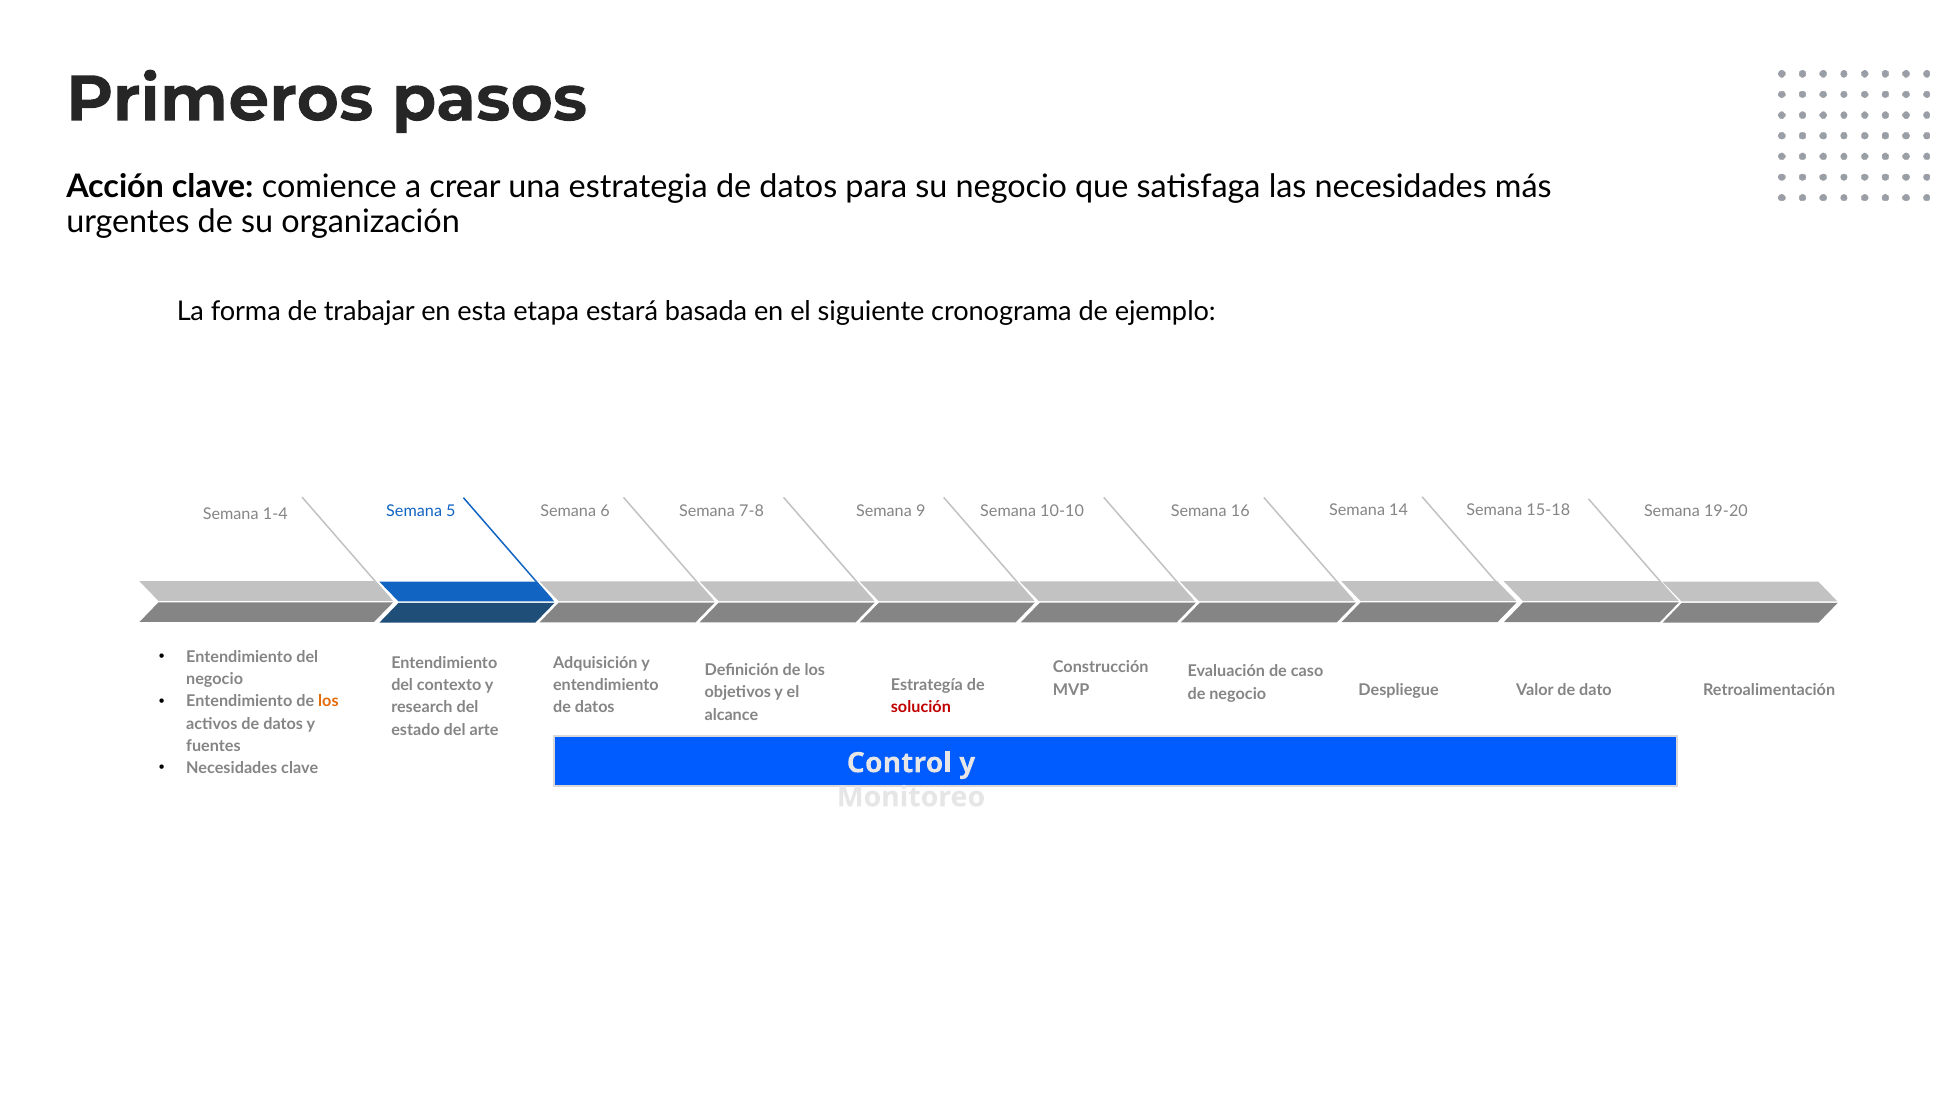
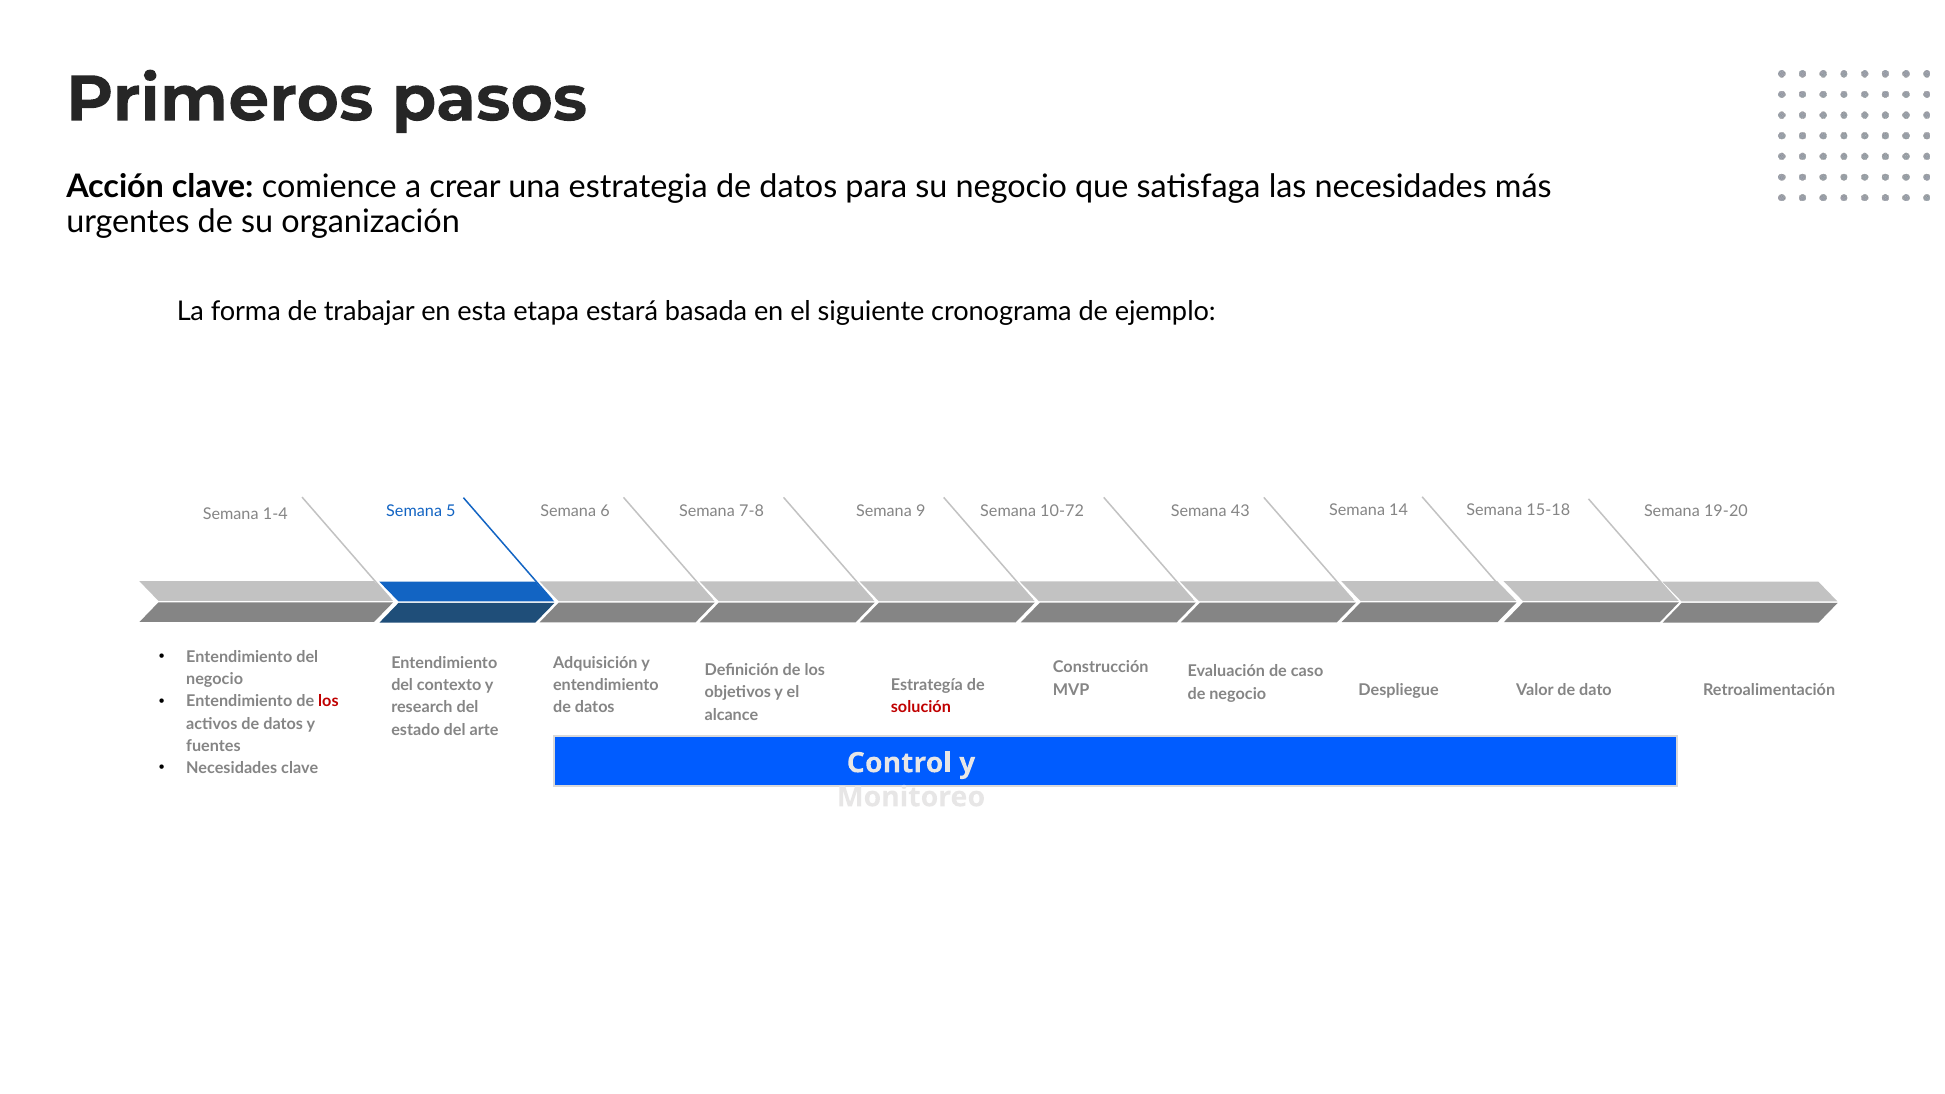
10-10: 10-10 -> 10-72 (1062, 511)
16: 16 -> 43 (1240, 511)
los colour: orange -> red (328, 702)
